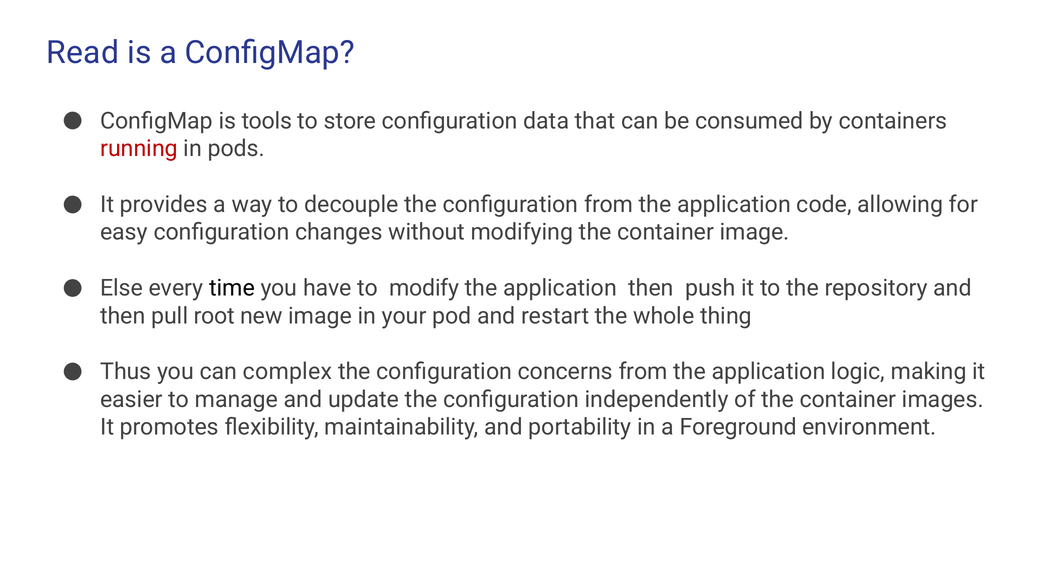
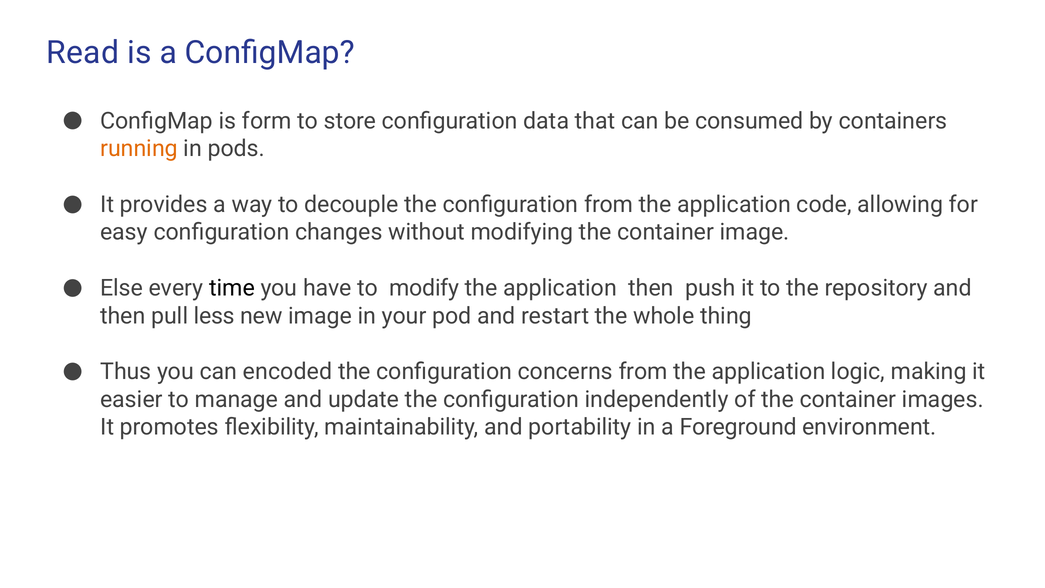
tools: tools -> form (267, 121)
running colour: red -> orange (139, 149)
root: root -> less (214, 316)
complex: complex -> encoded (288, 372)
